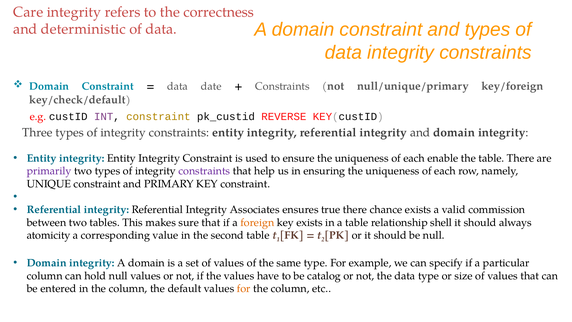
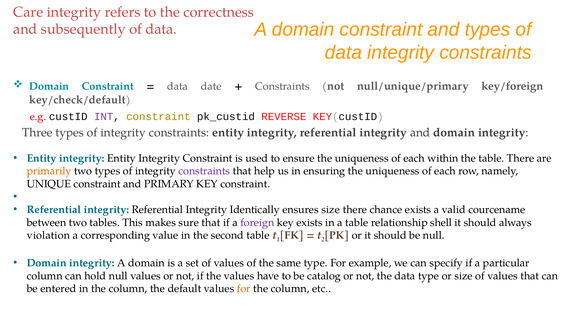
deterministic: deterministic -> subsequently (83, 29)
enable: enable -> within (443, 158)
primarily colour: purple -> orange (49, 171)
Associates: Associates -> Identically (255, 209)
ensures true: true -> size (331, 209)
commission: commission -> courcename (497, 209)
foreign colour: orange -> purple (257, 222)
atomicity: atomicity -> violation (48, 235)
